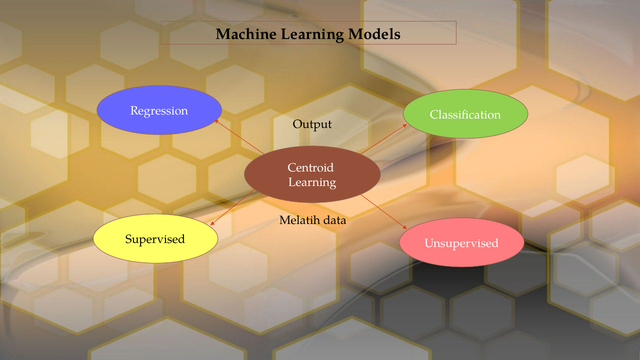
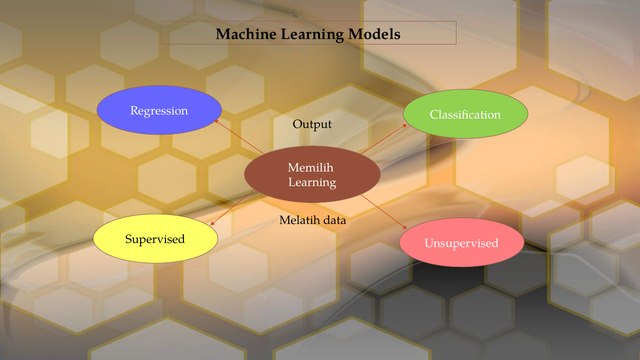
Centroid: Centroid -> Memilih (311, 168)
